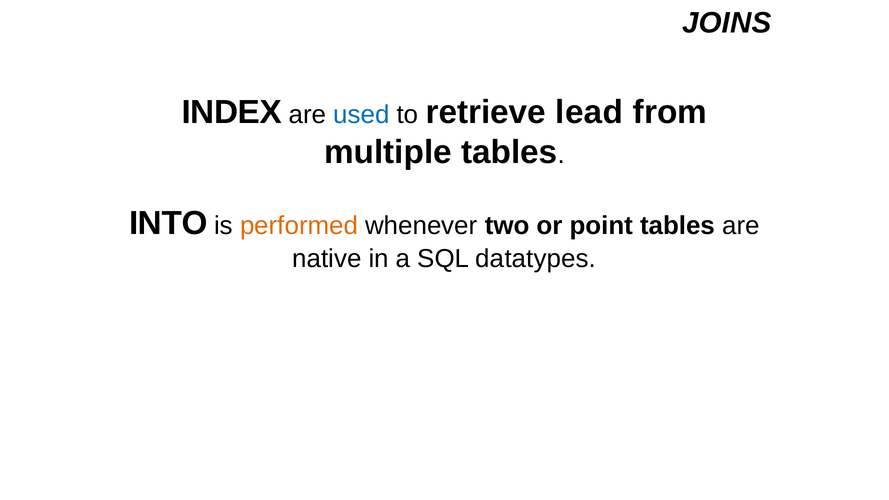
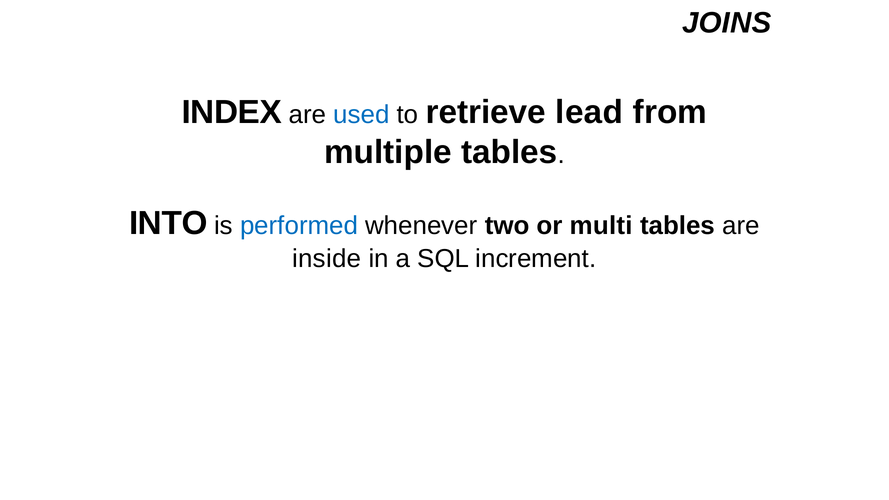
performed colour: orange -> blue (299, 226)
point: point -> multi (601, 226)
native: native -> inside (327, 259)
datatypes: datatypes -> increment (536, 259)
